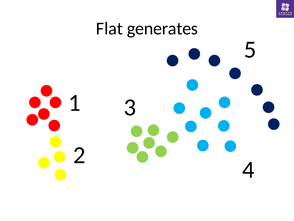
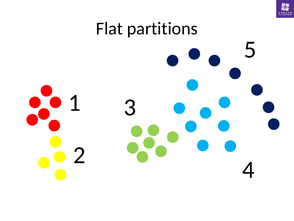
generates: generates -> partitions (162, 28)
